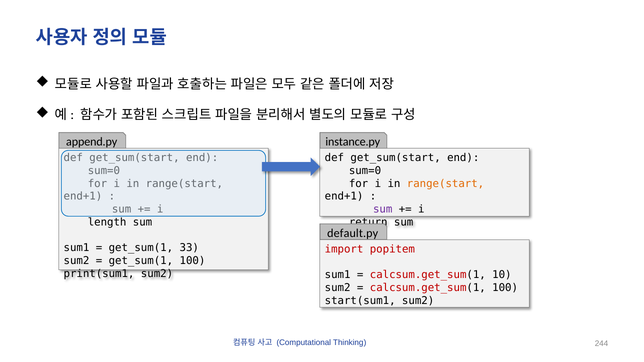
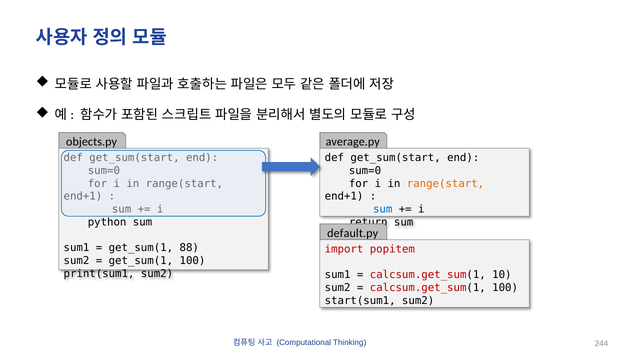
append.py: append.py -> objects.py (92, 142)
instance.py: instance.py -> average.py (353, 142)
sum colour: purple -> blue (383, 209)
length: length -> python (107, 222)
33: 33 -> 88 (189, 248)
